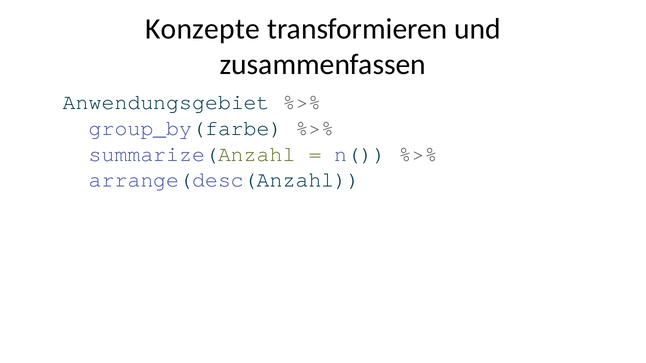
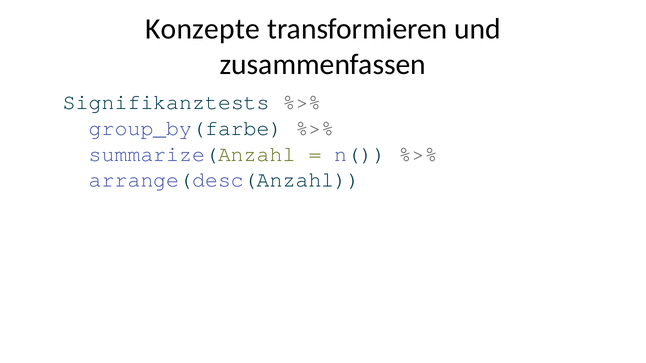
Anwendungsgebiet: Anwendungsgebiet -> Signifikanztests (166, 102)
